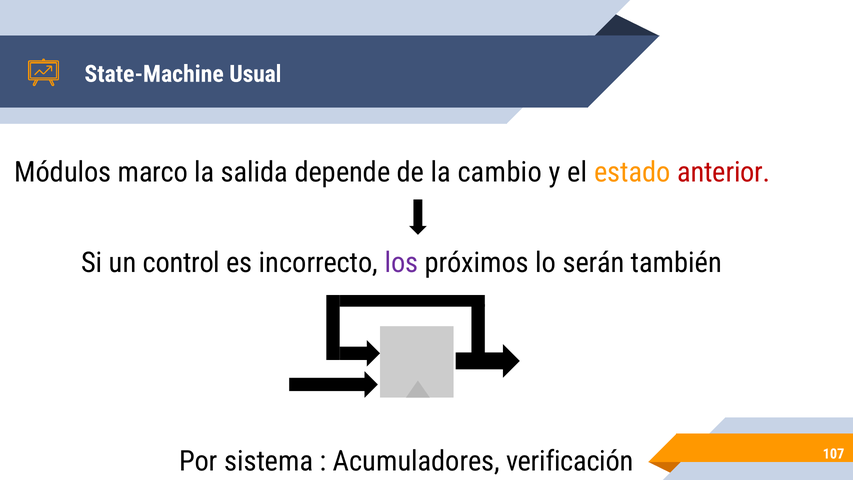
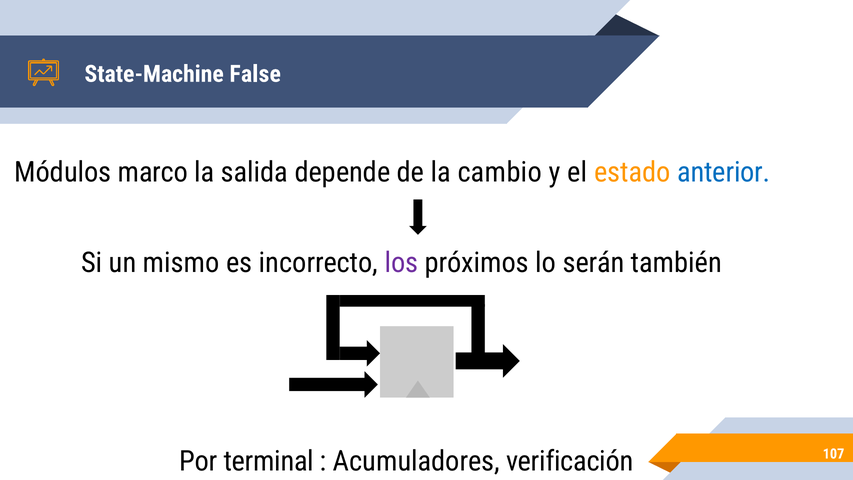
Usual: Usual -> False (255, 74)
anterior colour: red -> blue (724, 172)
control: control -> mismo (181, 263)
sistema: sistema -> terminal (269, 461)
